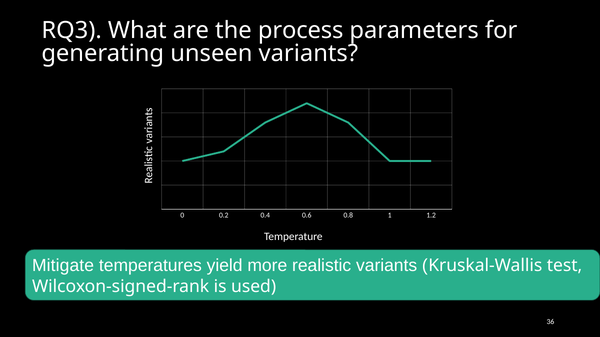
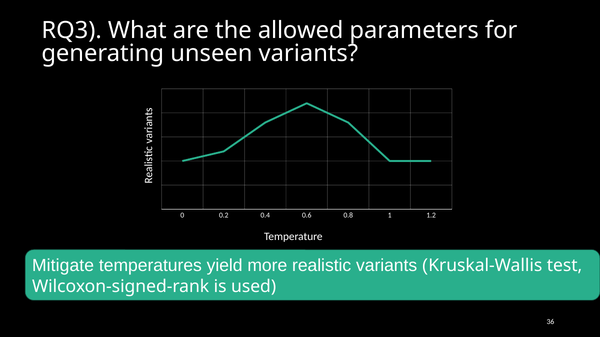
process: process -> allowed (301, 30)
